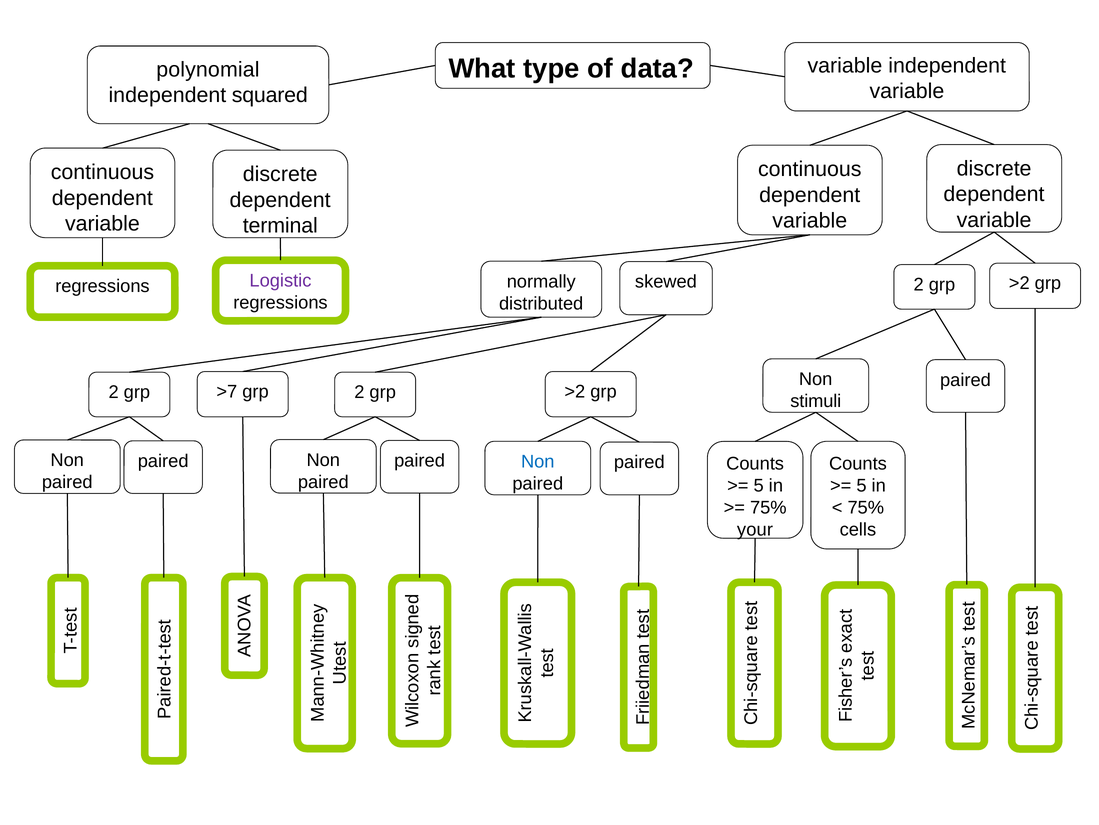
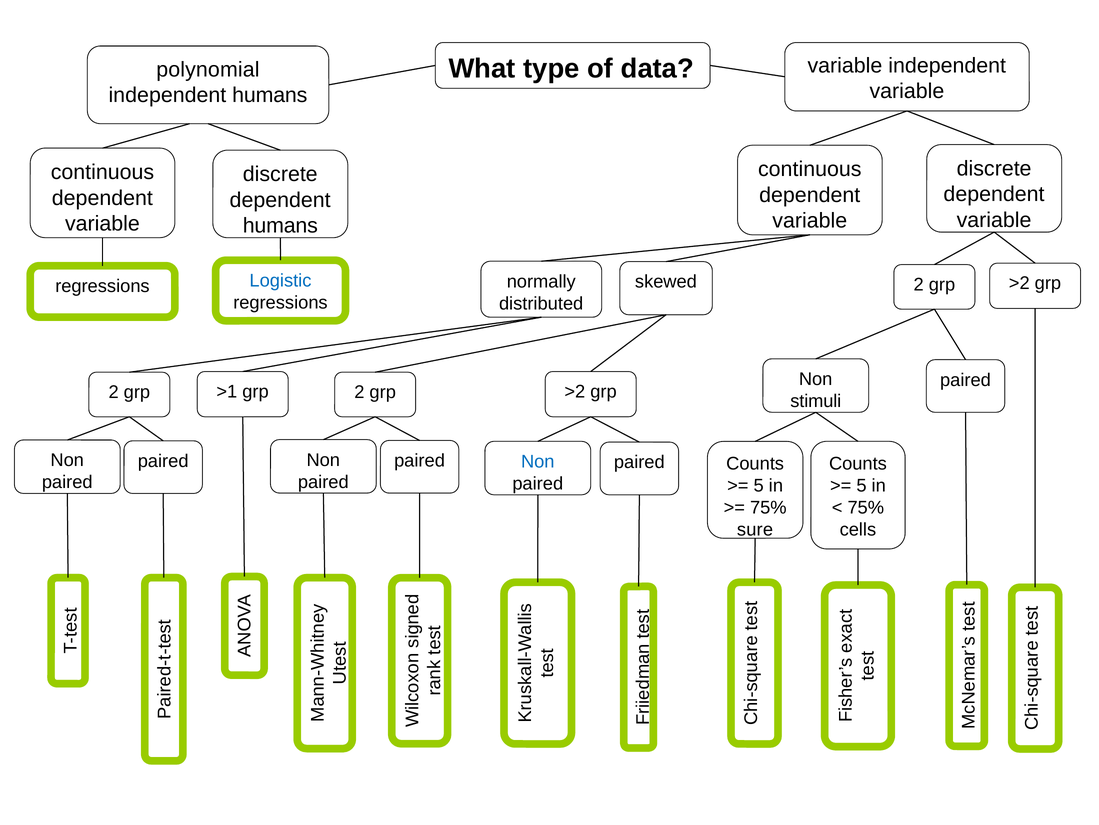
independent squared: squared -> humans (270, 95)
terminal: terminal -> humans (280, 225)
Logistic colour: purple -> blue (280, 281)
>7: >7 -> >1 (227, 391)
your: your -> sure (755, 529)
